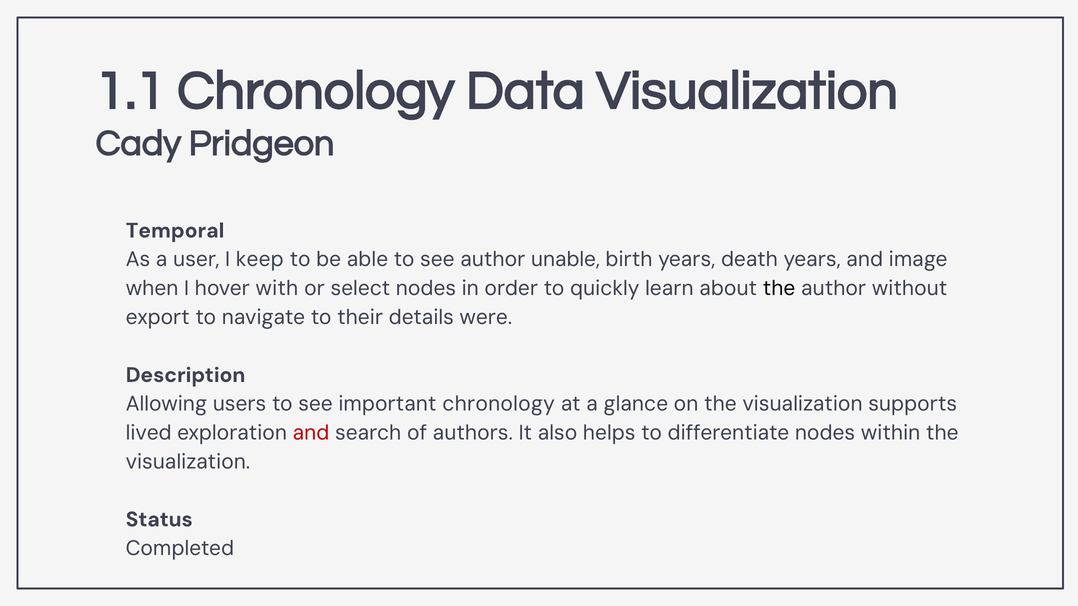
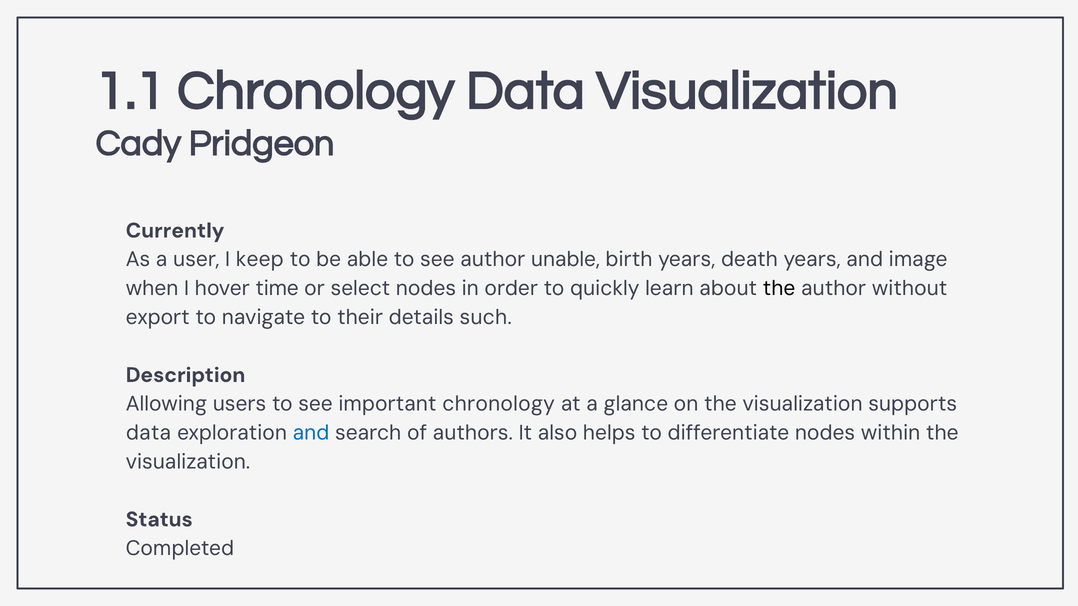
Temporal: Temporal -> Currently (175, 231)
with: with -> time (277, 289)
were: were -> such (486, 317)
lived: lived -> data (149, 433)
and colour: red -> blue (311, 433)
